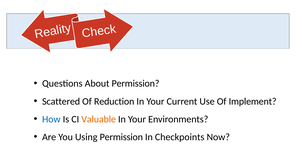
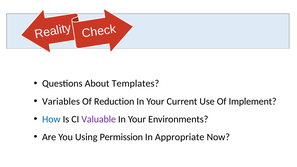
About Permission: Permission -> Templates (135, 84)
Scattered: Scattered -> Variables (61, 101)
Valuable colour: orange -> purple (99, 119)
Checkpoints: Checkpoints -> Appropriate (180, 137)
